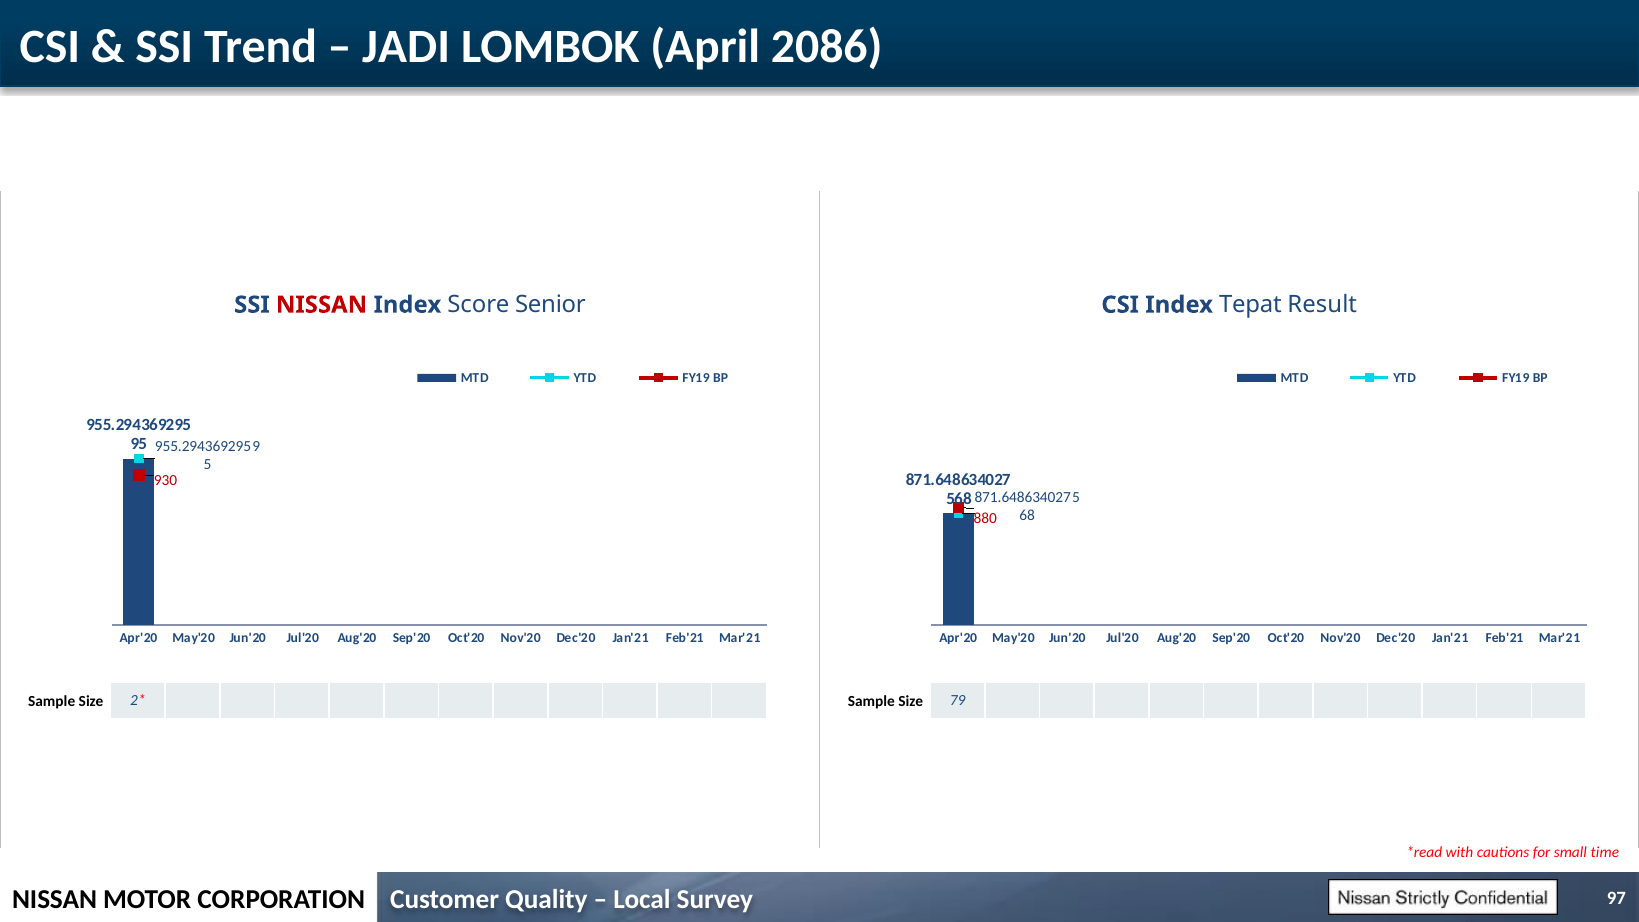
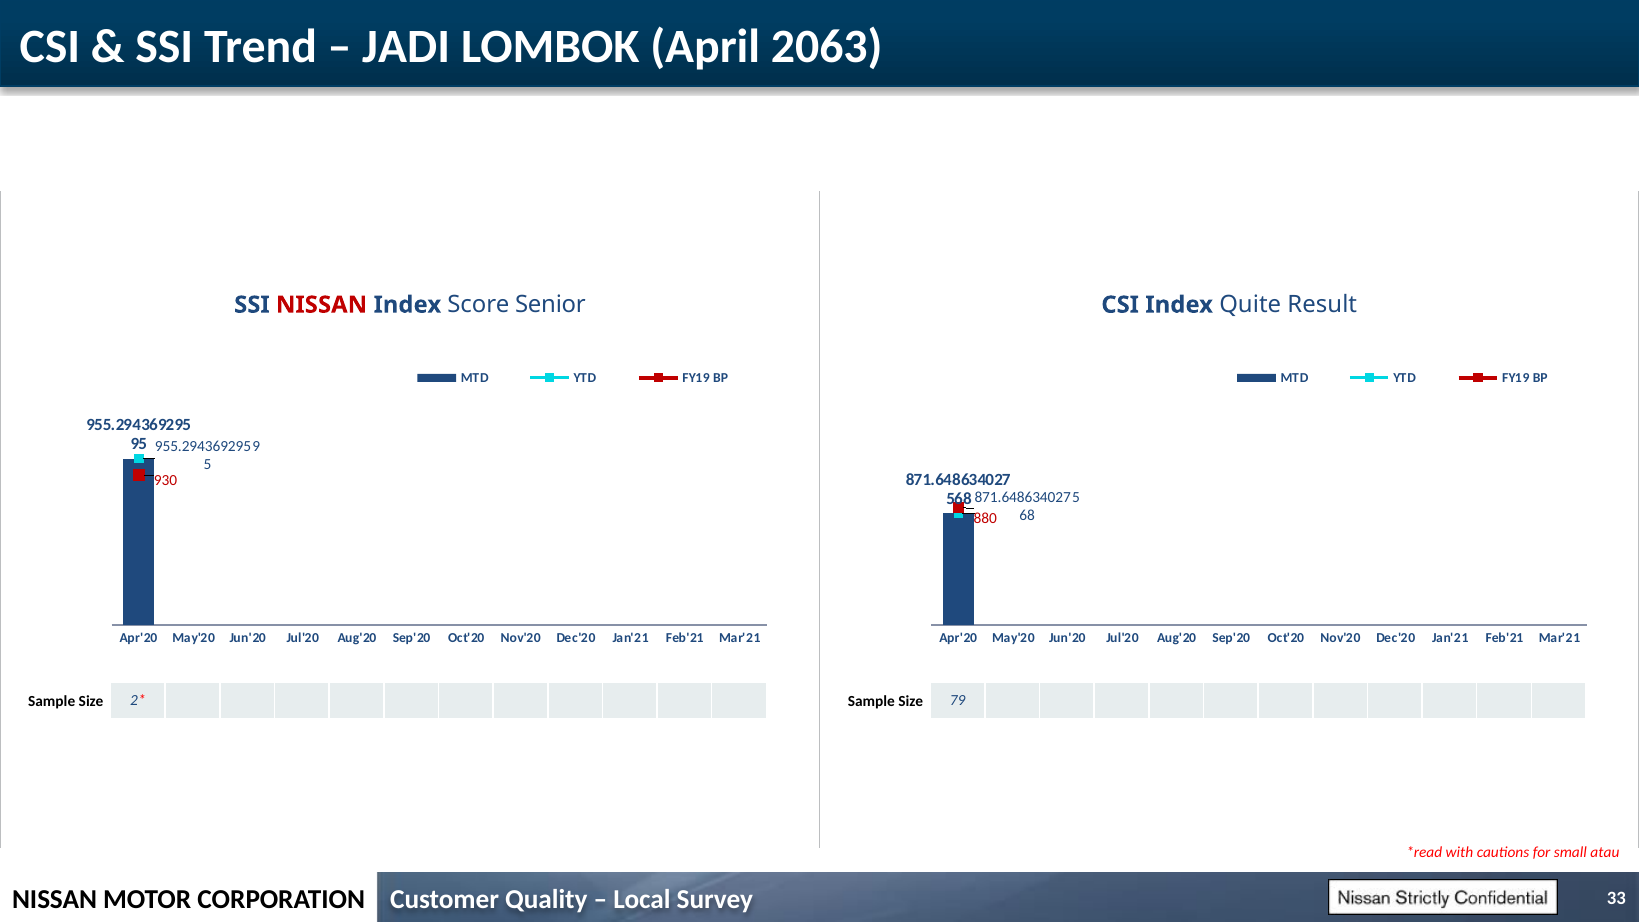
2086: 2086 -> 2063 (827, 47)
Tepat: Tepat -> Quite (1250, 305)
time: time -> atau (1605, 853)
97: 97 -> 33 (1616, 899)
